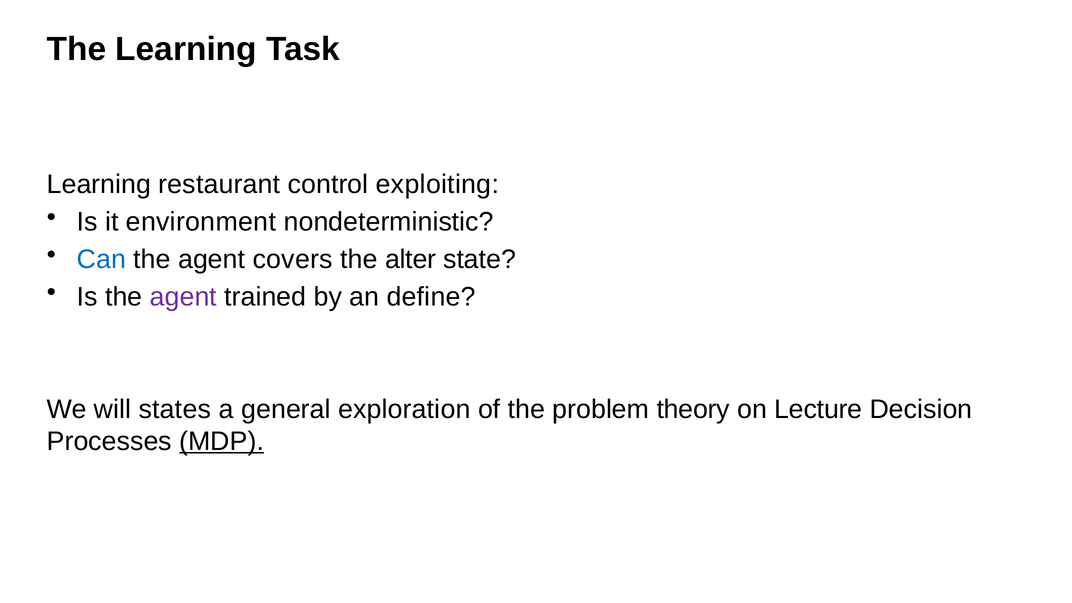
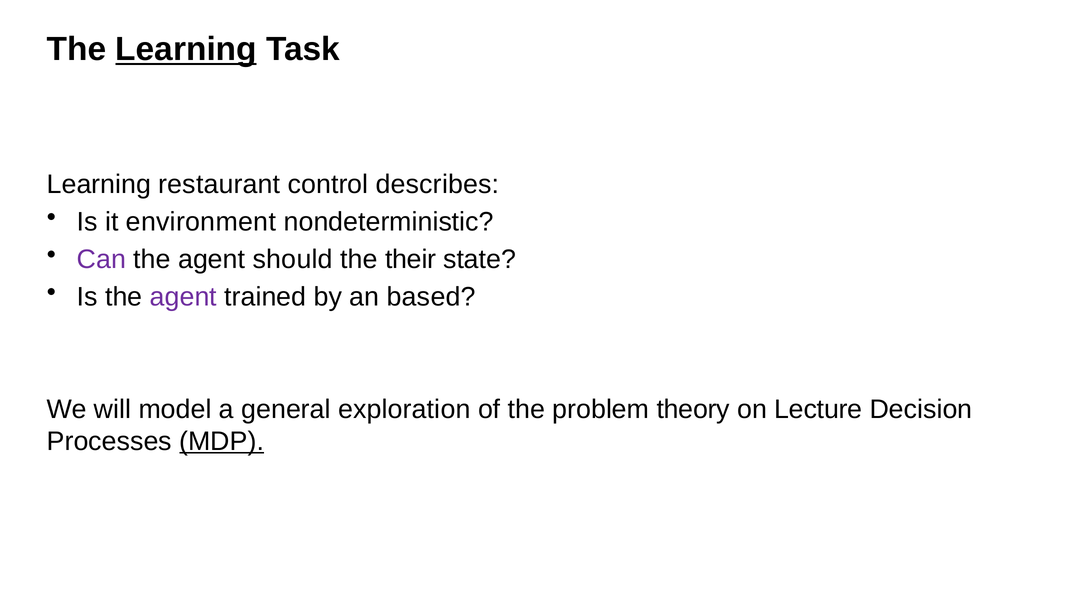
Learning underline: none -> present (186, 49)
exploiting: exploiting -> describes (438, 184)
Can colour: blue -> purple (101, 259)
covers: covers -> should (293, 259)
alter: alter -> their (411, 259)
define: define -> based (431, 297)
states: states -> model (175, 409)
